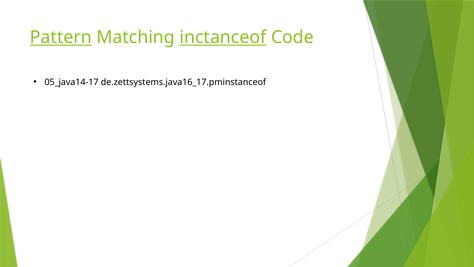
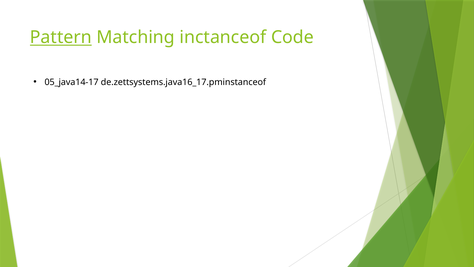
inctanceof underline: present -> none (223, 37)
